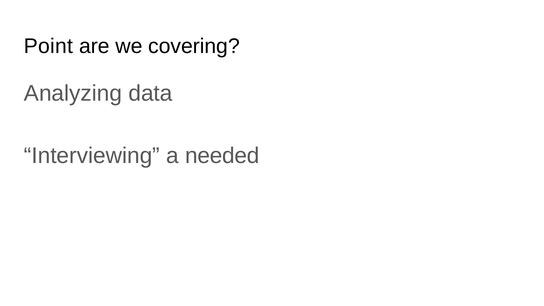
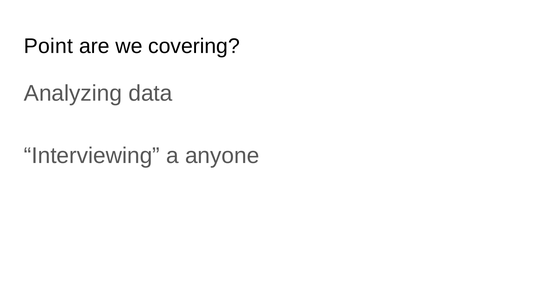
needed: needed -> anyone (222, 156)
